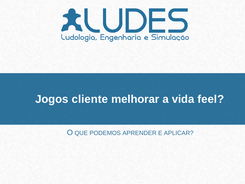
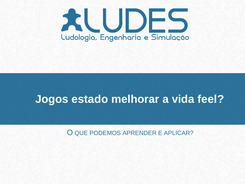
cliente: cliente -> estado (90, 99)
